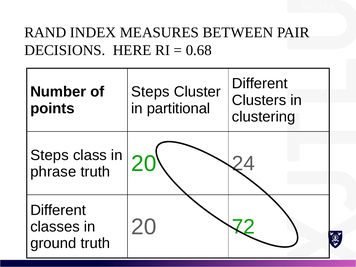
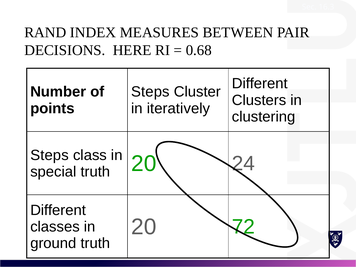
partitional: partitional -> iteratively (178, 108)
phrase: phrase -> special (53, 172)
